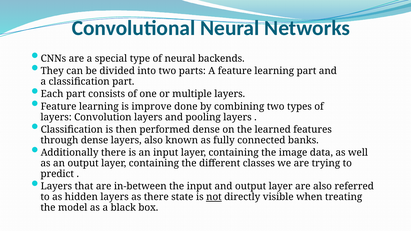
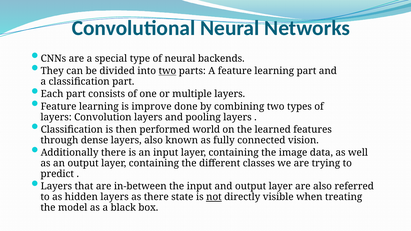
two underline: none -> present (167, 71)
performed dense: dense -> world (206, 130)
banks: banks -> vision (303, 140)
